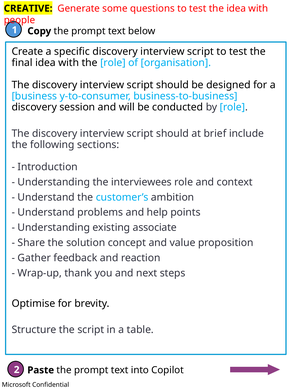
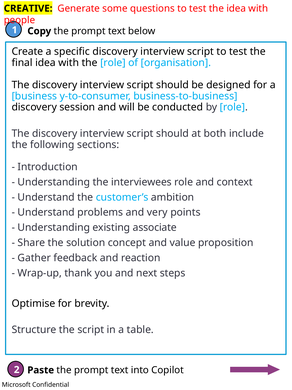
brief: brief -> both (215, 133)
help: help -> very (157, 212)
